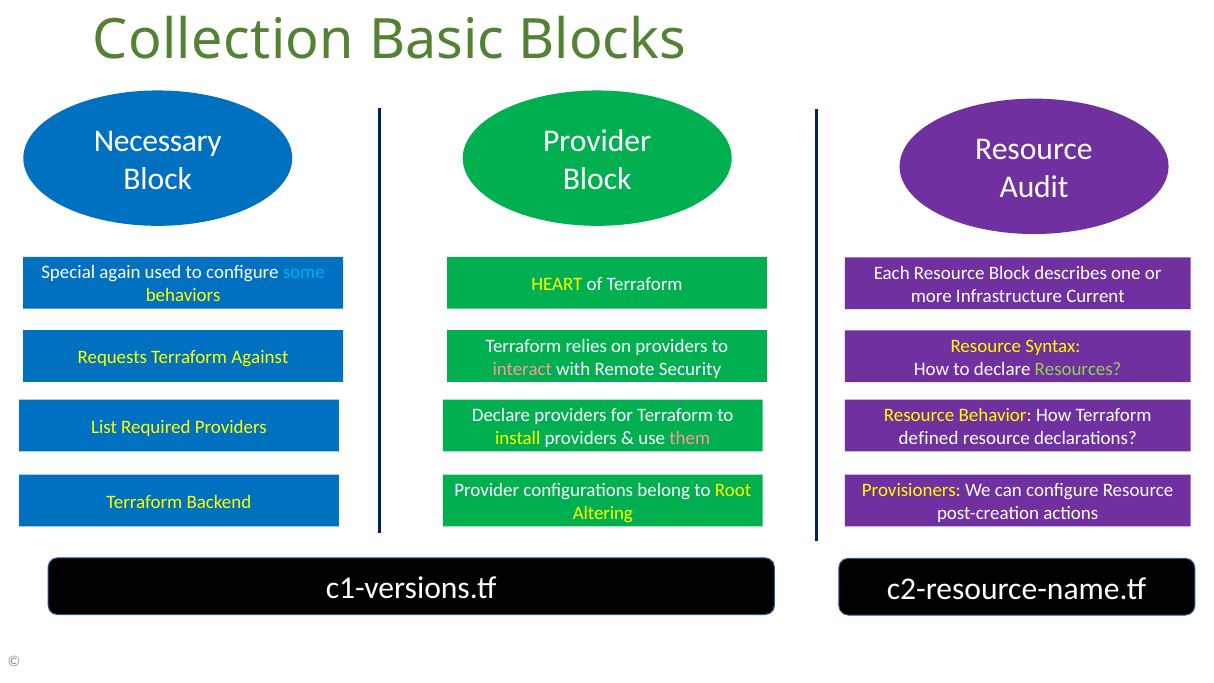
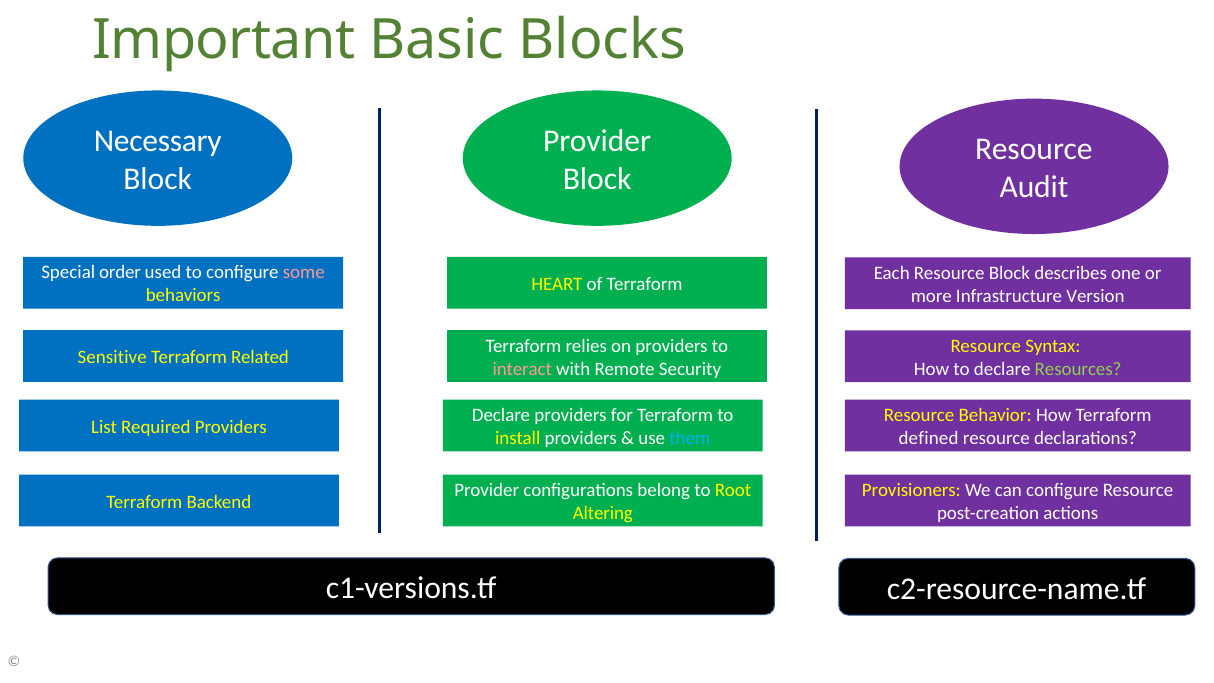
Collection: Collection -> Important (224, 40)
again: again -> order (120, 273)
some colour: light blue -> pink (304, 273)
Current: Current -> Version (1095, 296)
Requests: Requests -> Sensitive (112, 357)
Against: Against -> Related (260, 357)
them colour: pink -> light blue (690, 438)
